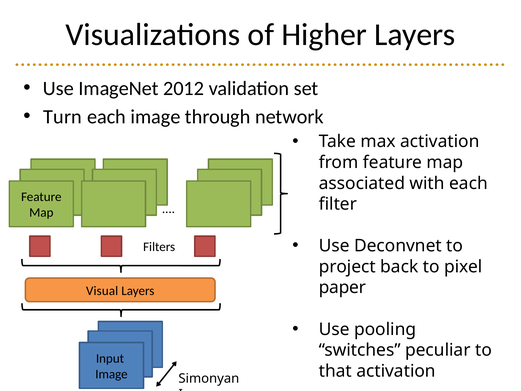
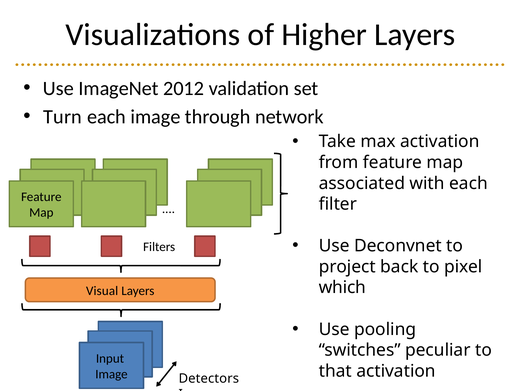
paper: paper -> which (342, 287)
Simonyan: Simonyan -> Detectors (209, 378)
